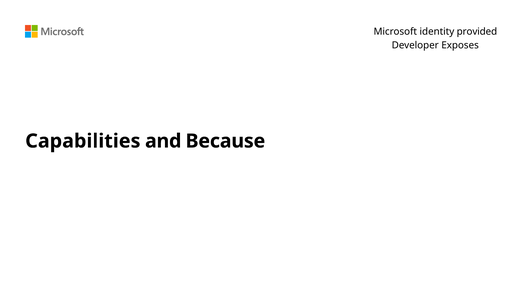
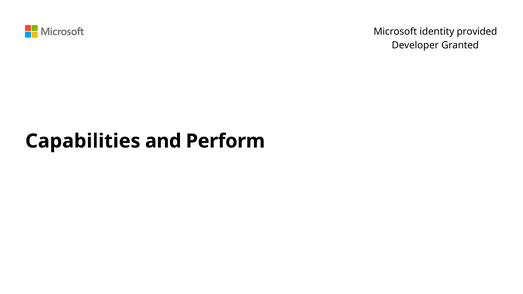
Exposes: Exposes -> Granted (460, 45)
Because: Because -> Perform (225, 141)
